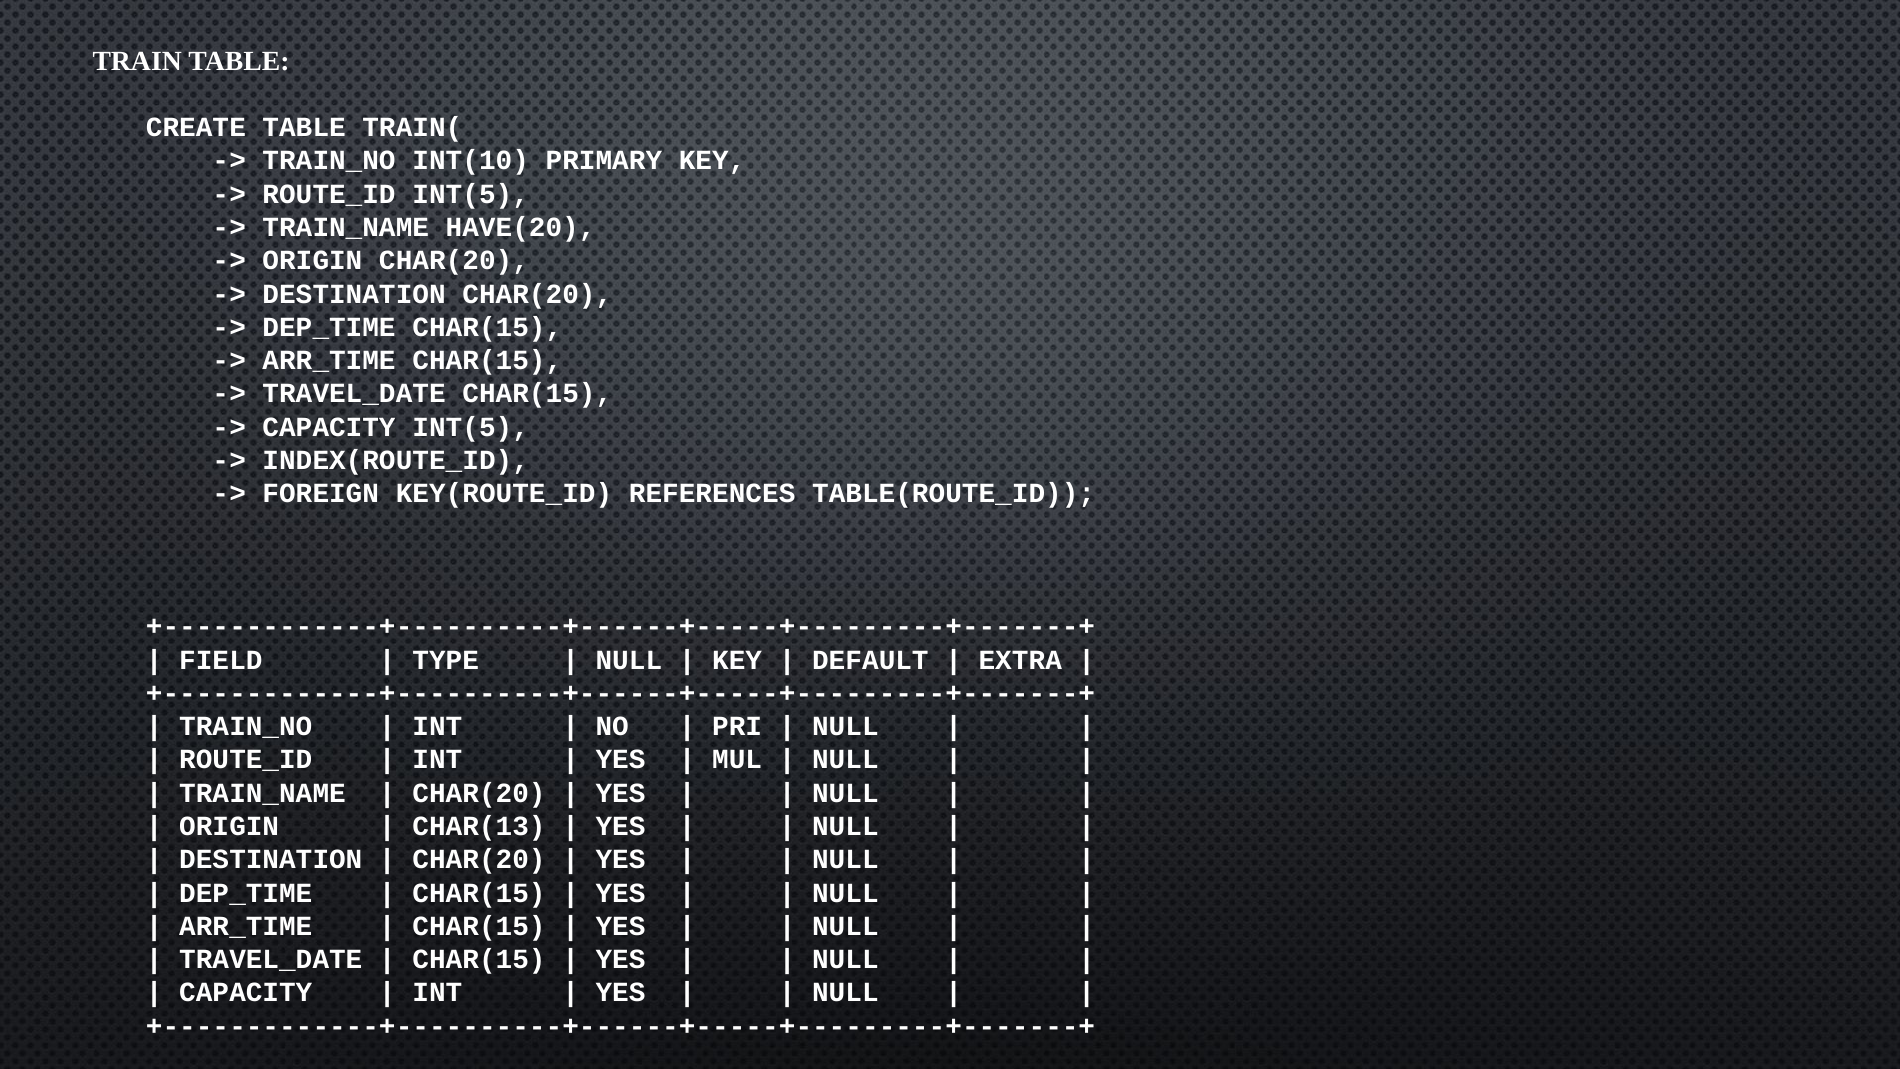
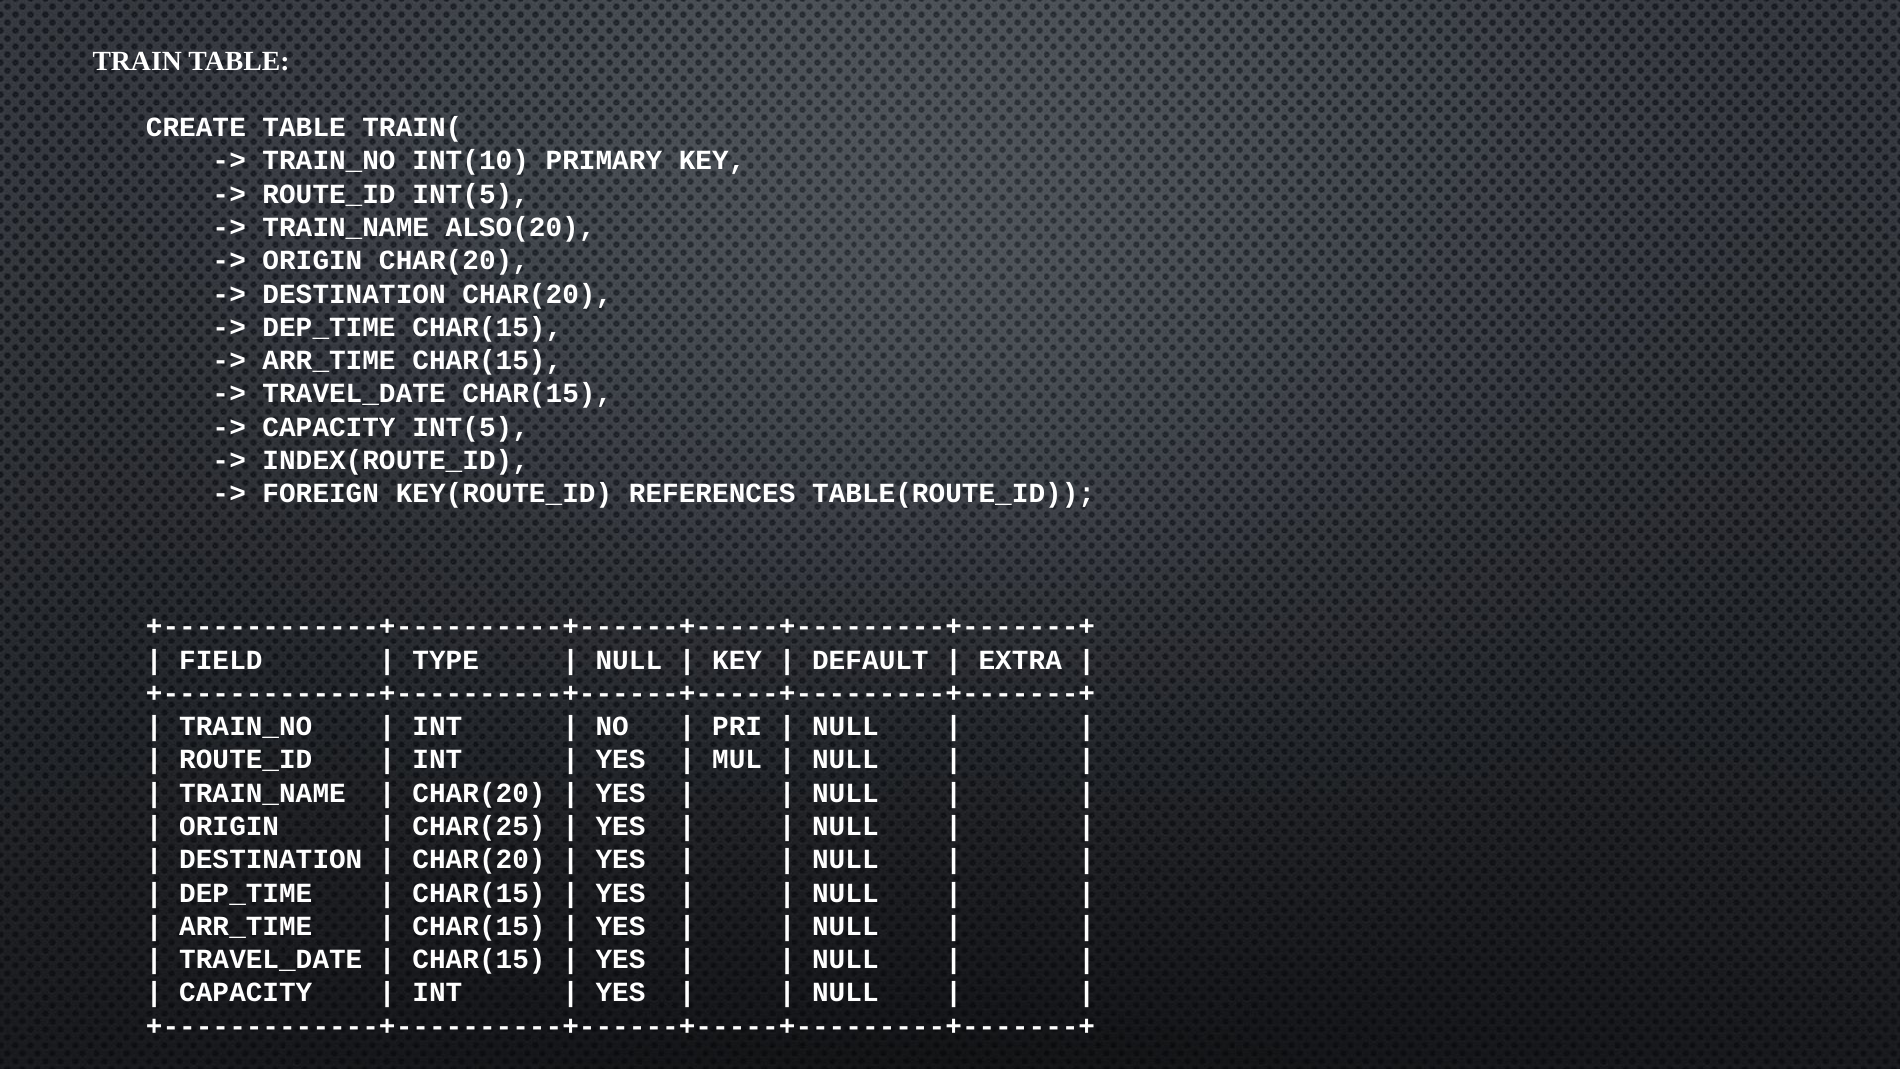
HAVE(20: HAVE(20 -> ALSO(20 (521, 227)
CHAR(13: CHAR(13 -> CHAR(25 (479, 826)
